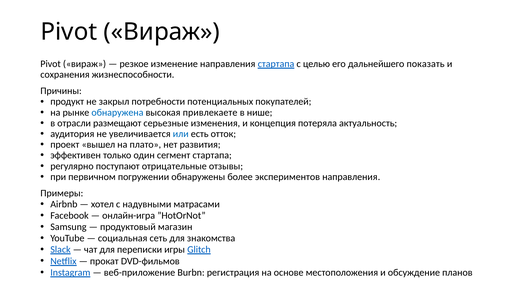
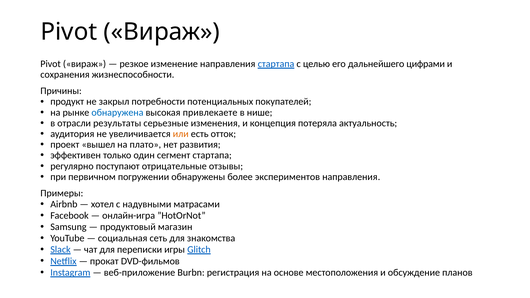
показать: показать -> цифрами (426, 64)
размещают: размещают -> результаты (117, 123)
или colour: blue -> orange (181, 134)
